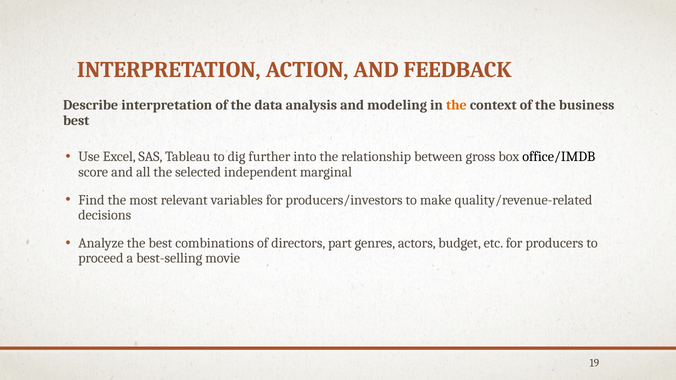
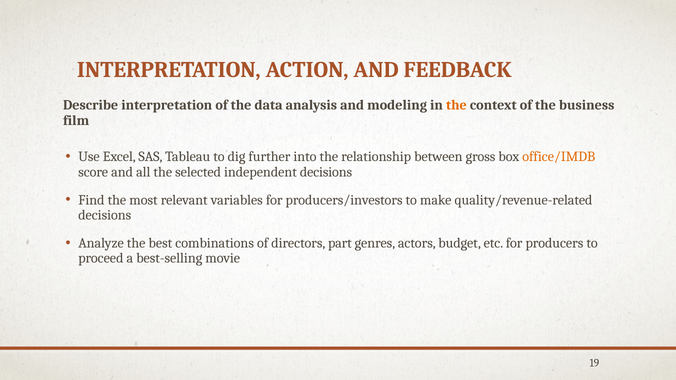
best: best -> film (76, 121)
office/IMDB colour: black -> orange (559, 157)
independent marginal: marginal -> decisions (326, 172)
